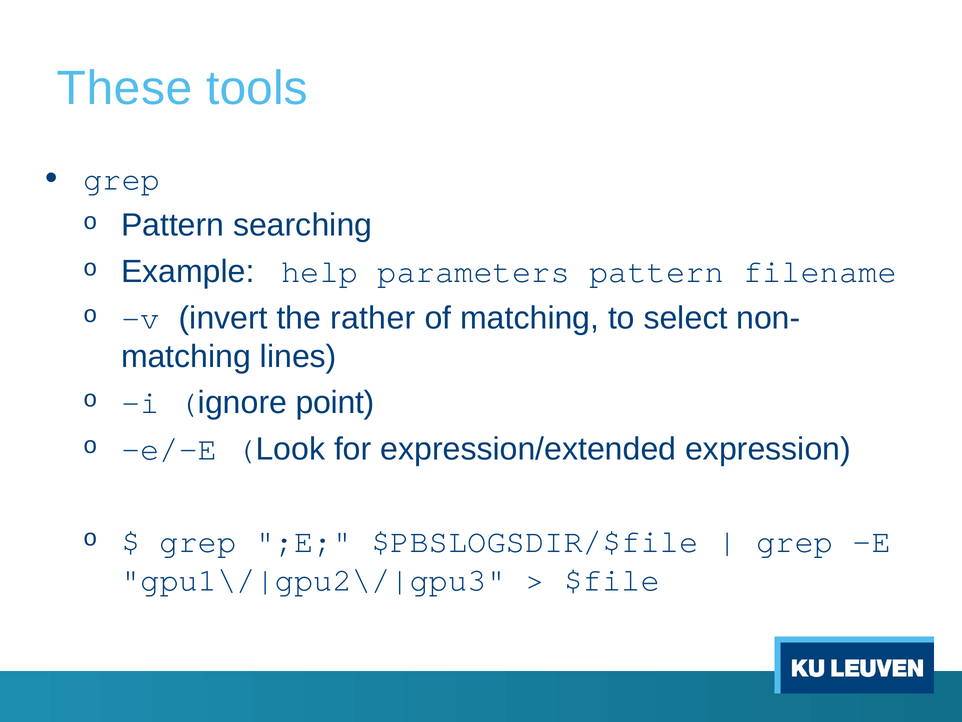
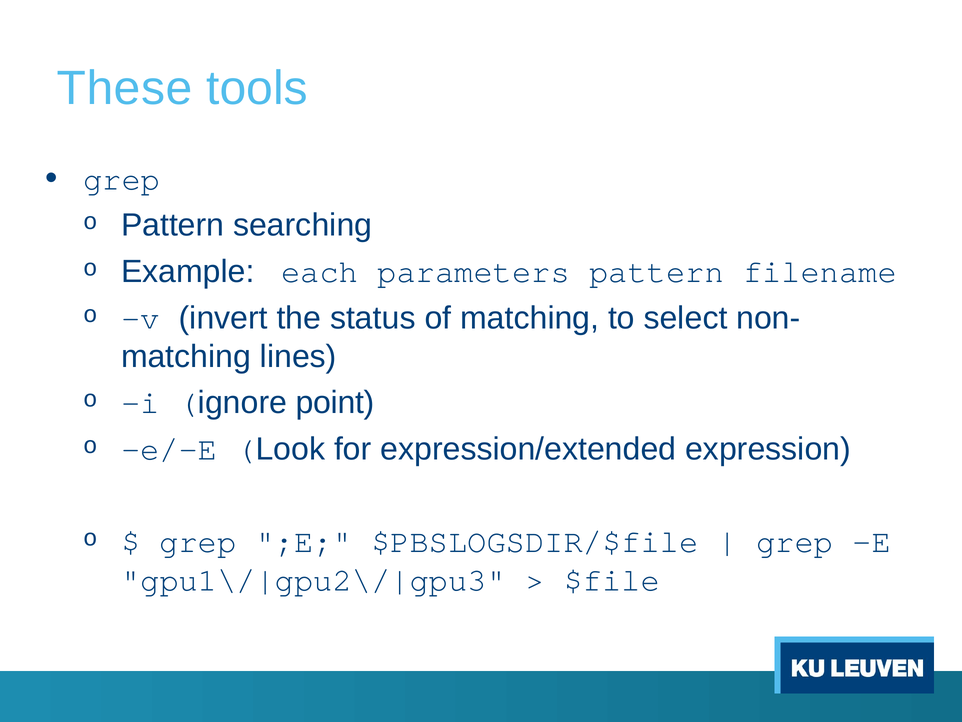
help: help -> each (320, 271)
rather: rather -> status (373, 318)
